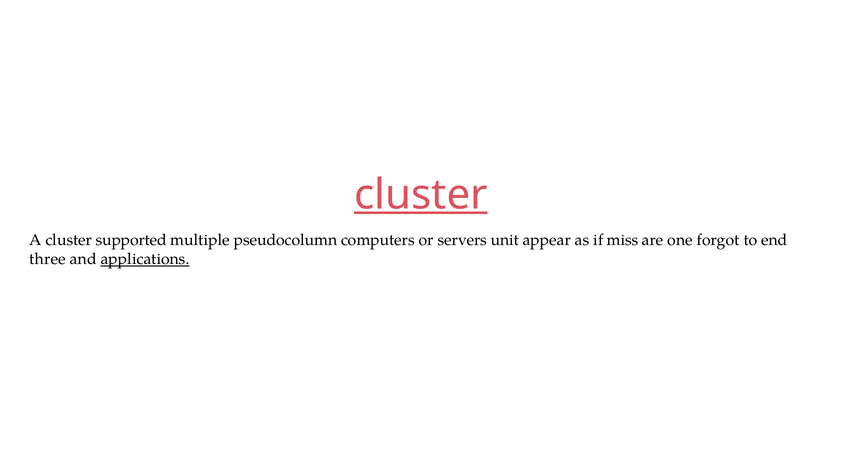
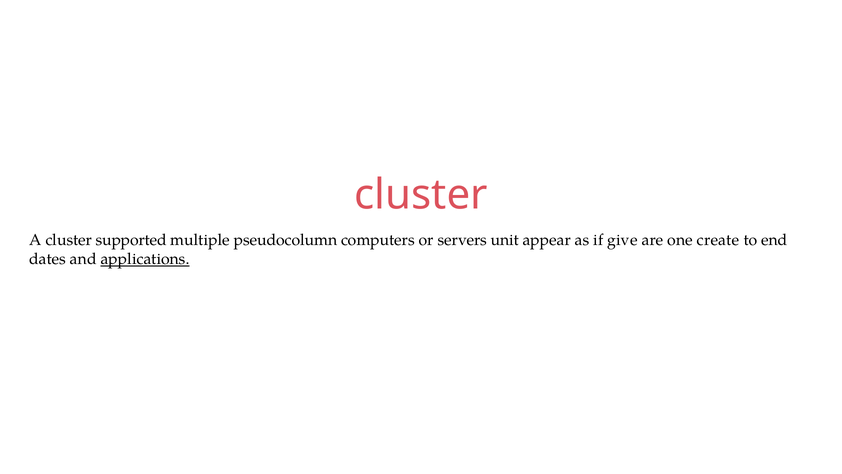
cluster underline: present -> none (421, 194)
miss: miss -> give (622, 240)
forgot: forgot -> create (718, 240)
three: three -> dates (48, 259)
